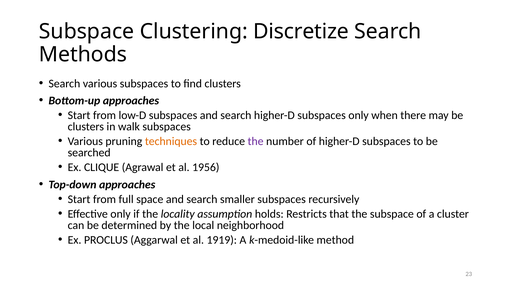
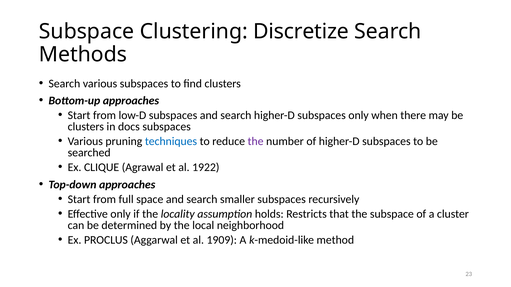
walk: walk -> docs (129, 127)
techniques colour: orange -> blue (171, 142)
1956: 1956 -> 1922 (206, 168)
1919: 1919 -> 1909 (222, 240)
